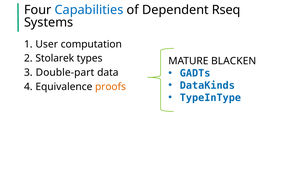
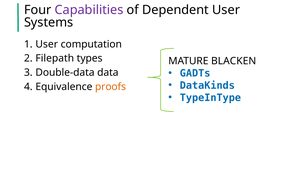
Capabilities colour: blue -> purple (89, 10)
Dependent Rseq: Rseq -> User (226, 10)
Stolarek: Stolarek -> Filepath (55, 58)
Double-part: Double-part -> Double-data (65, 72)
